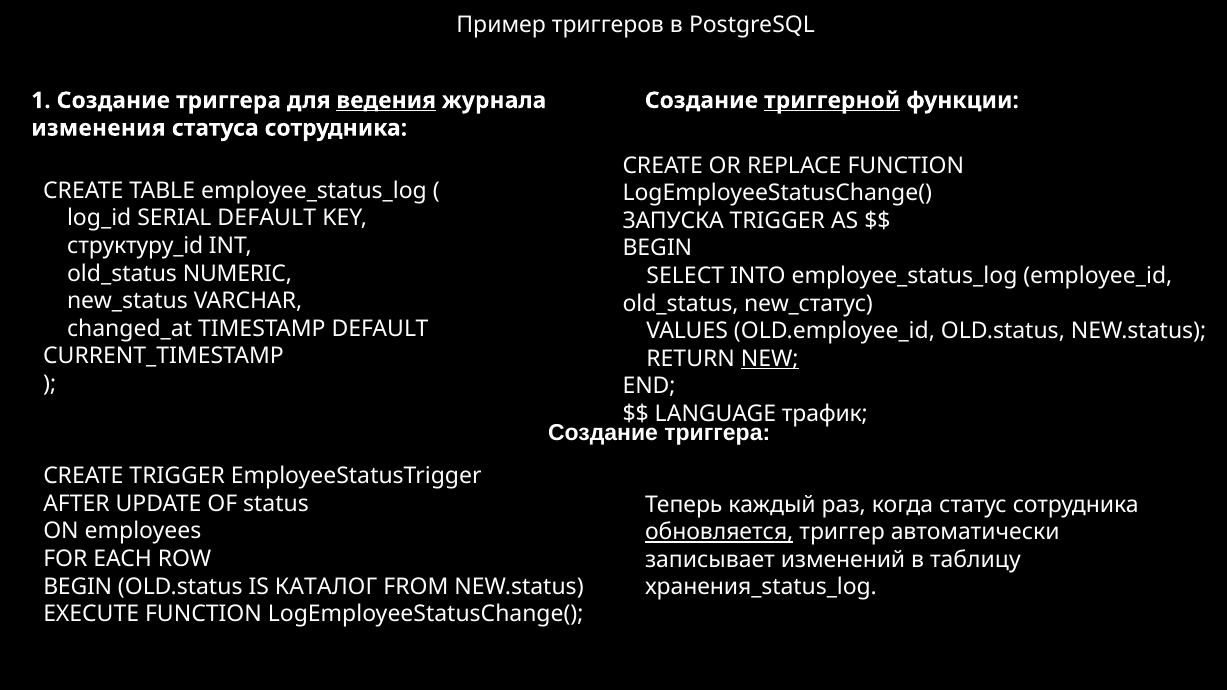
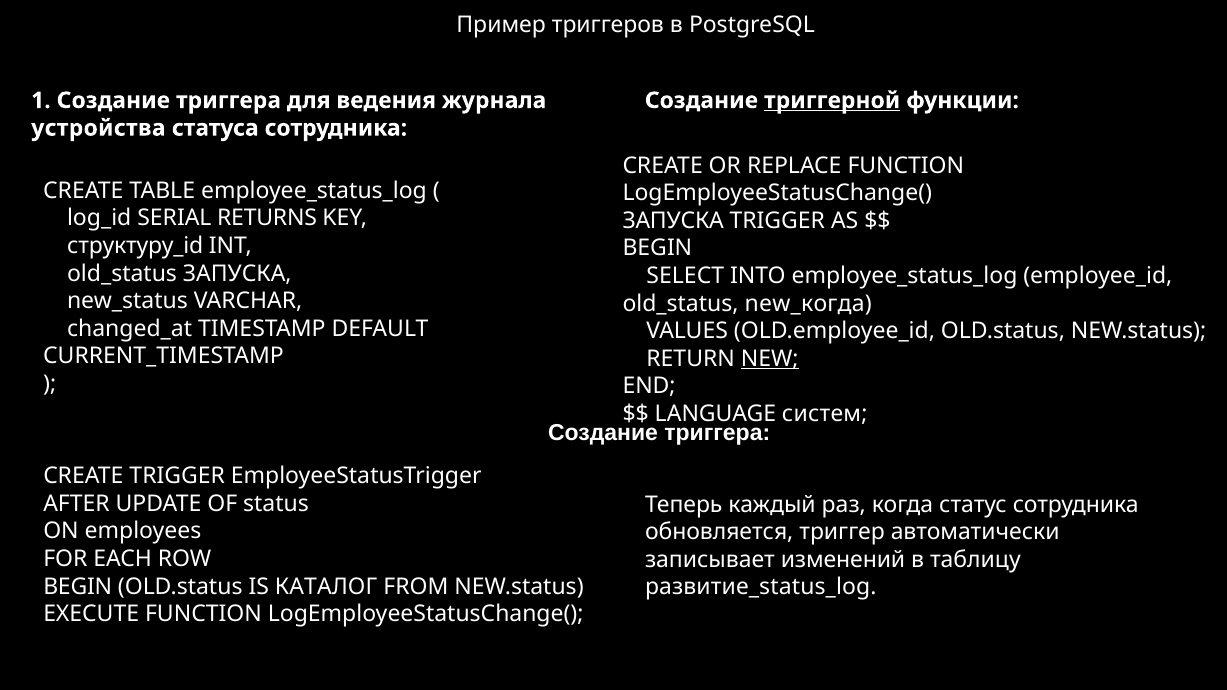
ведения underline: present -> none (386, 100)
изменения: изменения -> устройства (98, 128)
SERIAL DEFAULT: DEFAULT -> RETURNS (267, 218)
old_status NUMERIC: NUMERIC -> ЗАПУСКА (237, 274)
new_статус: new_статус -> new_когда (808, 304)
трафик: трафик -> систем (825, 414)
обновляется underline: present -> none (719, 532)
хранения_status_log: хранения_status_log -> развитие_status_log (761, 588)
